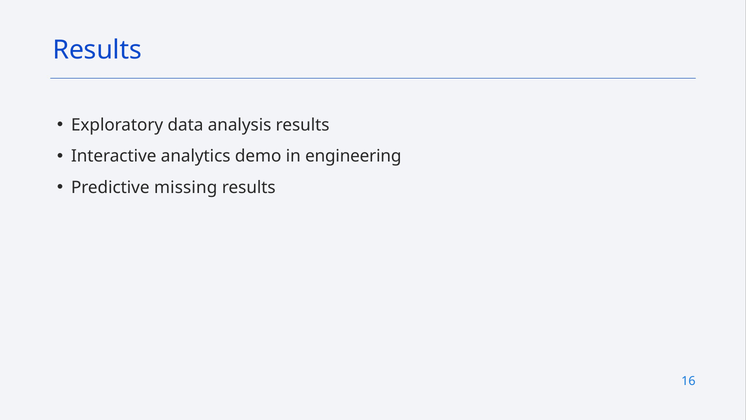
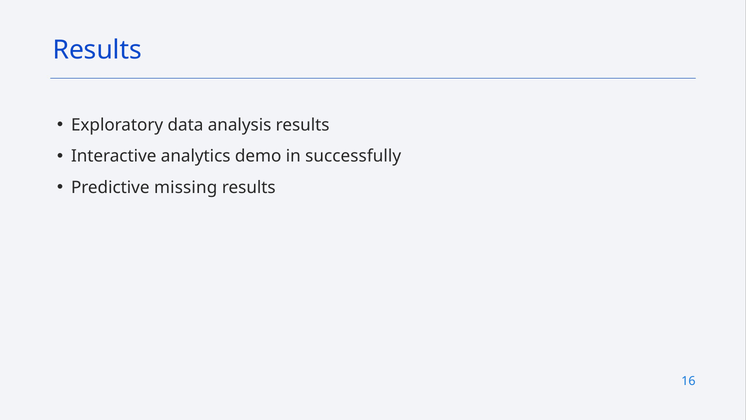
engineering: engineering -> successfully (353, 156)
